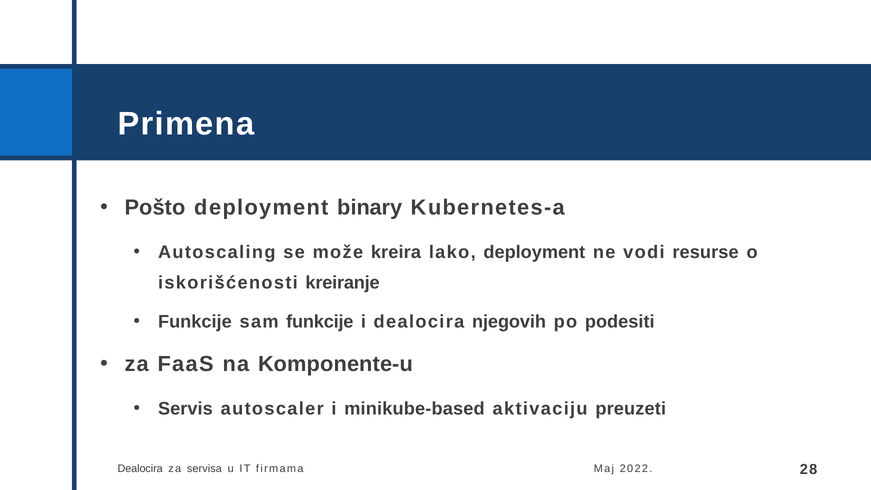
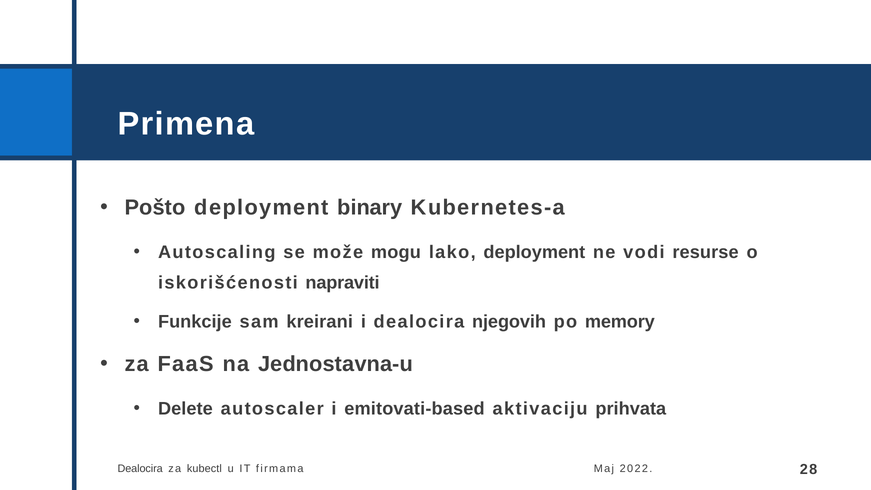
kreira: kreira -> mogu (396, 252)
kreiranje: kreiranje -> napraviti (343, 283)
sam funkcije: funkcije -> kreirani (320, 322)
podesiti: podesiti -> memory (620, 322)
Komponente-u: Komponente-u -> Jednostavna-u (336, 364)
Servis: Servis -> Delete (185, 409)
minikube-based: minikube-based -> emitovati-based (414, 409)
preuzeti: preuzeti -> prihvata (631, 409)
servisa: servisa -> kubectl (204, 468)
